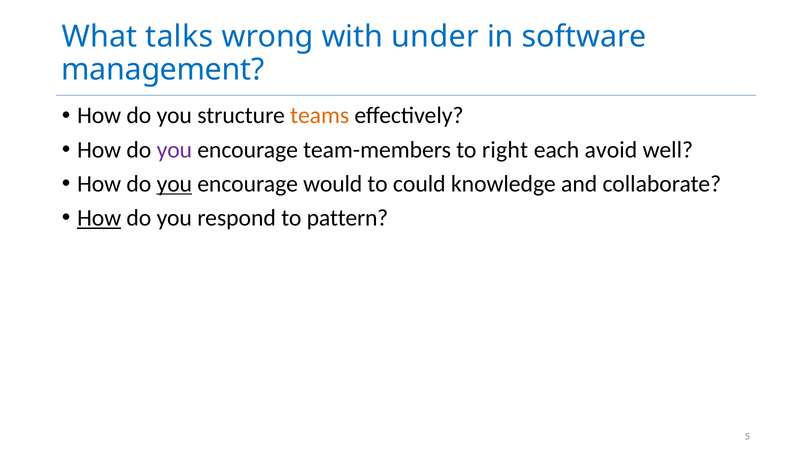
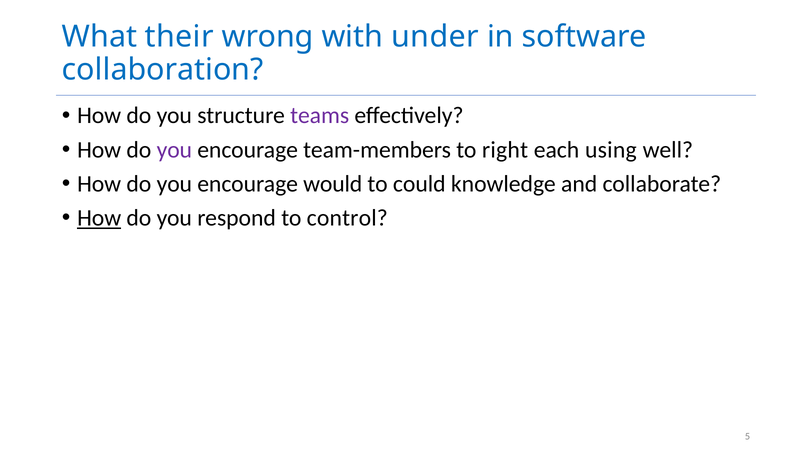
talks: talks -> their (179, 37)
management: management -> collaboration (163, 70)
teams colour: orange -> purple (320, 116)
avoid: avoid -> using (611, 150)
you underline: present -> none (174, 184)
pattern: pattern -> control (347, 218)
